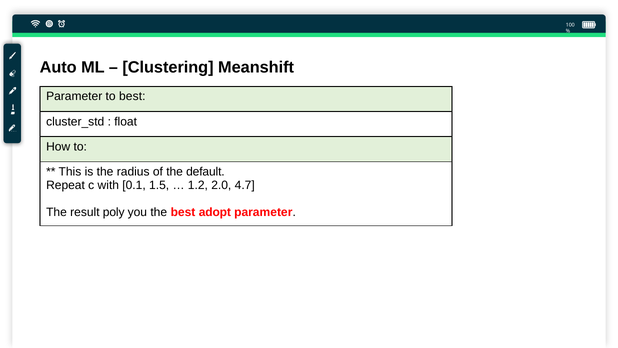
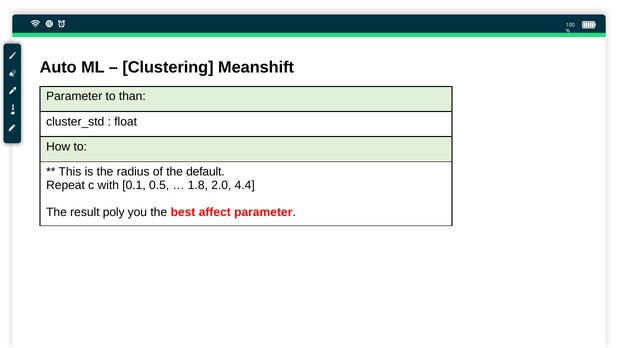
to best: best -> than (132, 96)
1.5: 1.5 -> 0.5 (159, 185)
1.2: 1.2 -> 1.8 (198, 185)
4.7: 4.7 -> 4.4 (245, 185)
adopt: adopt -> affect (215, 212)
